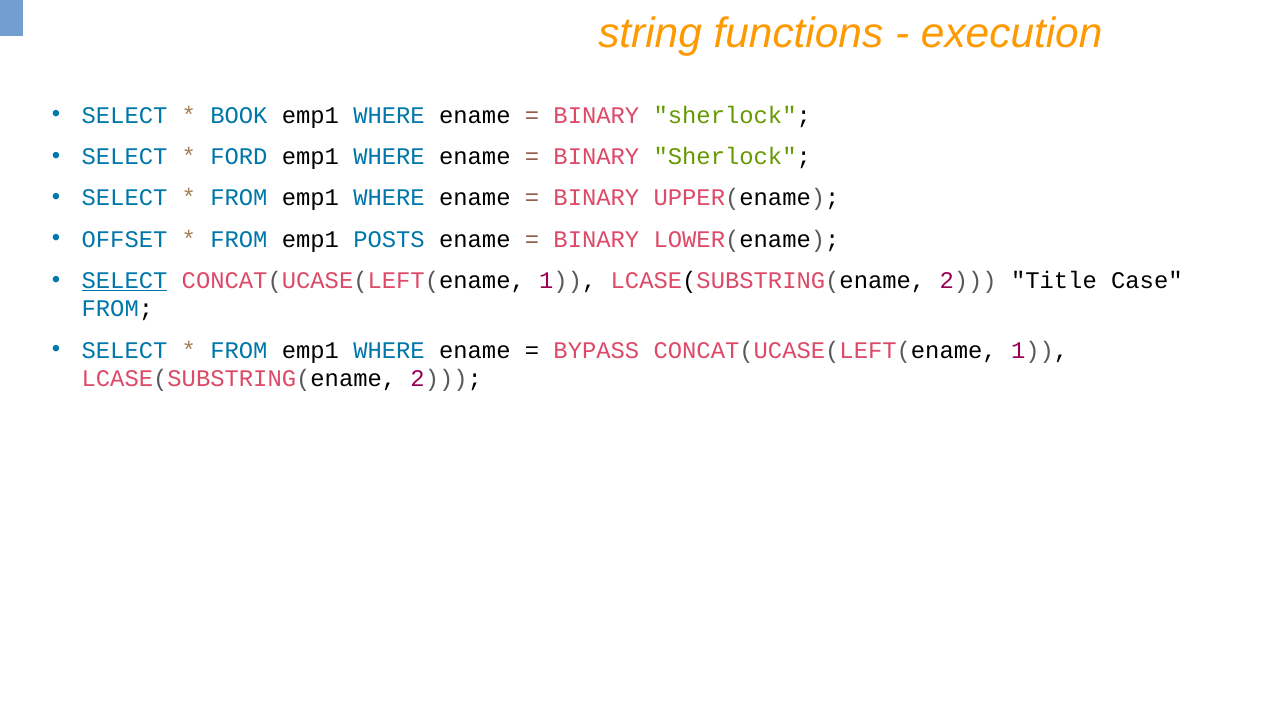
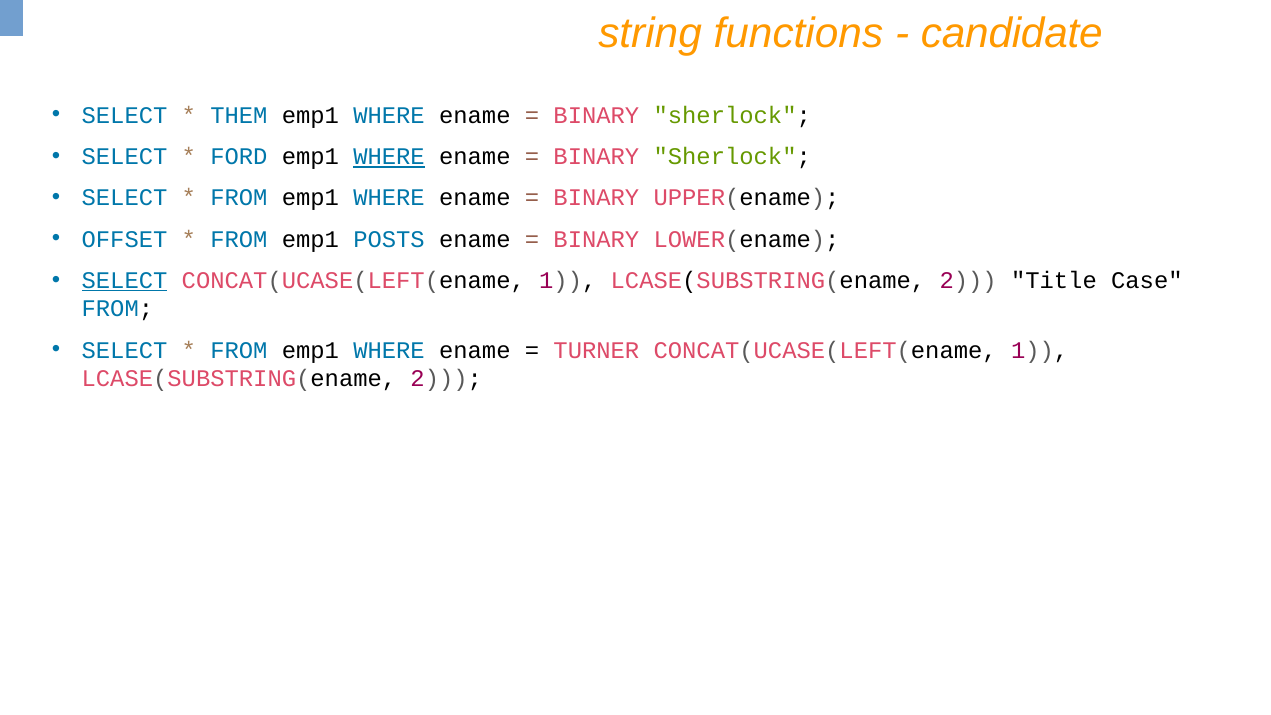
execution: execution -> candidate (1012, 33)
BOOK: BOOK -> THEM (239, 115)
WHERE underline: none -> present (389, 157)
BYPASS: BYPASS -> TURNER (596, 350)
